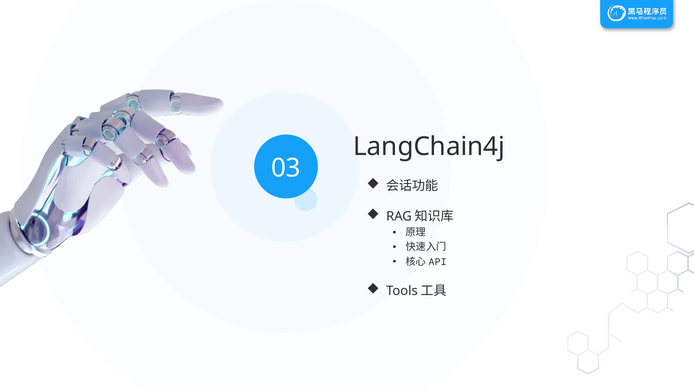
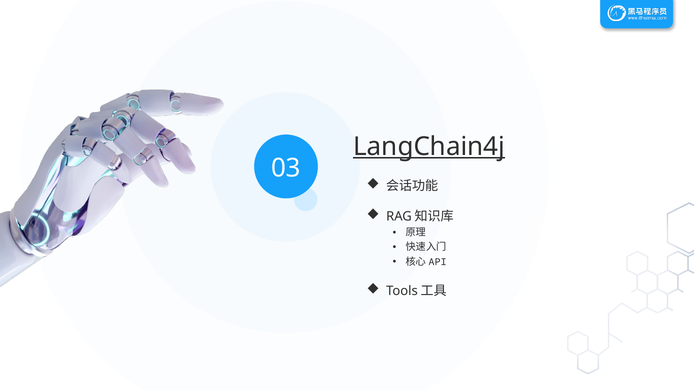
LangChain4j underline: none -> present (429, 146)
